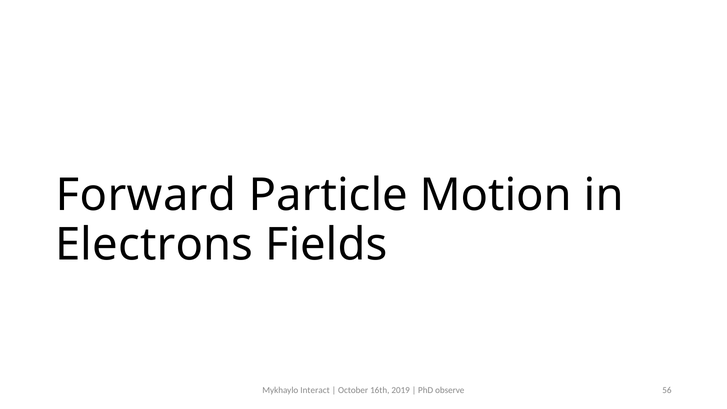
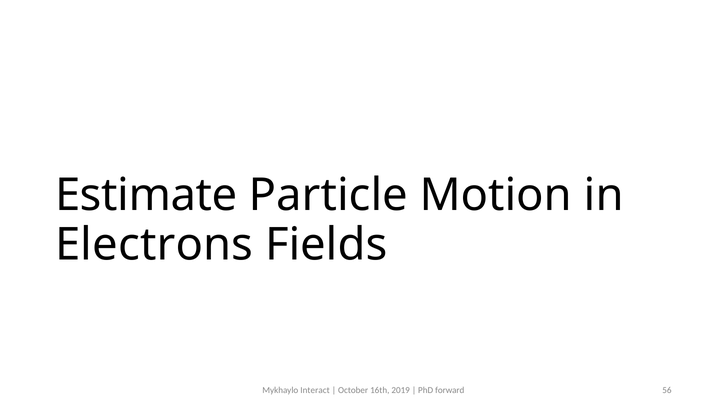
Forward: Forward -> Estimate (146, 195)
observe: observe -> forward (450, 390)
